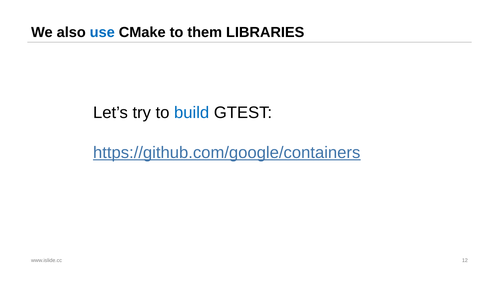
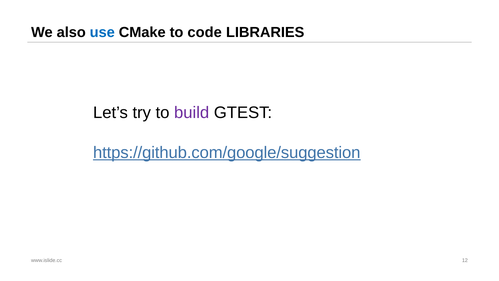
them: them -> code (205, 32)
build colour: blue -> purple (192, 113)
https://github.com/google/containers: https://github.com/google/containers -> https://github.com/google/suggestion (227, 152)
